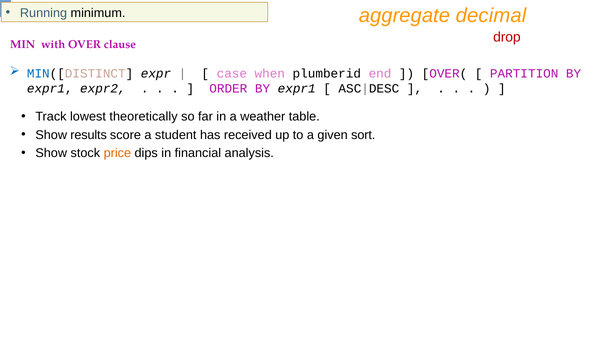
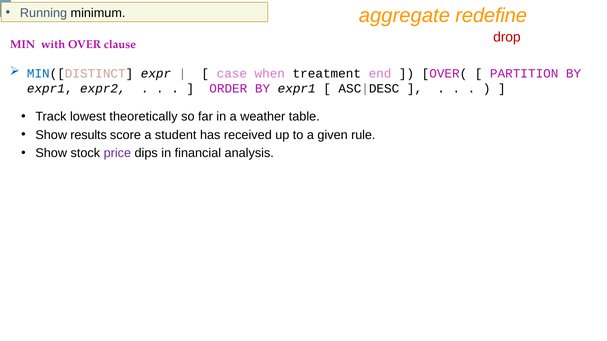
decimal: decimal -> redefine (491, 16)
plumberid: plumberid -> treatment (327, 73)
sort: sort -> rule (363, 135)
price colour: orange -> purple (117, 153)
